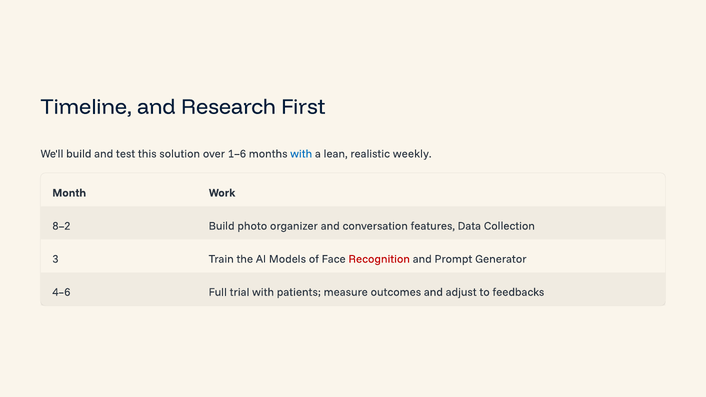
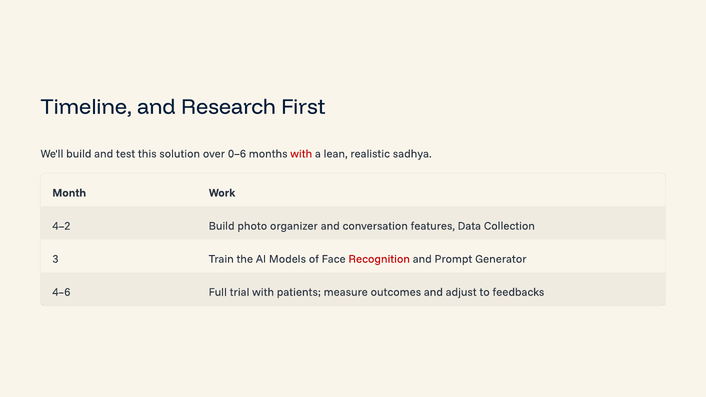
1–6: 1–6 -> 0–6 (237, 154)
with colour: blue -> red (301, 154)
weekly: weekly -> sadhya (412, 154)
8–2: 8–2 -> 4–2 (61, 226)
